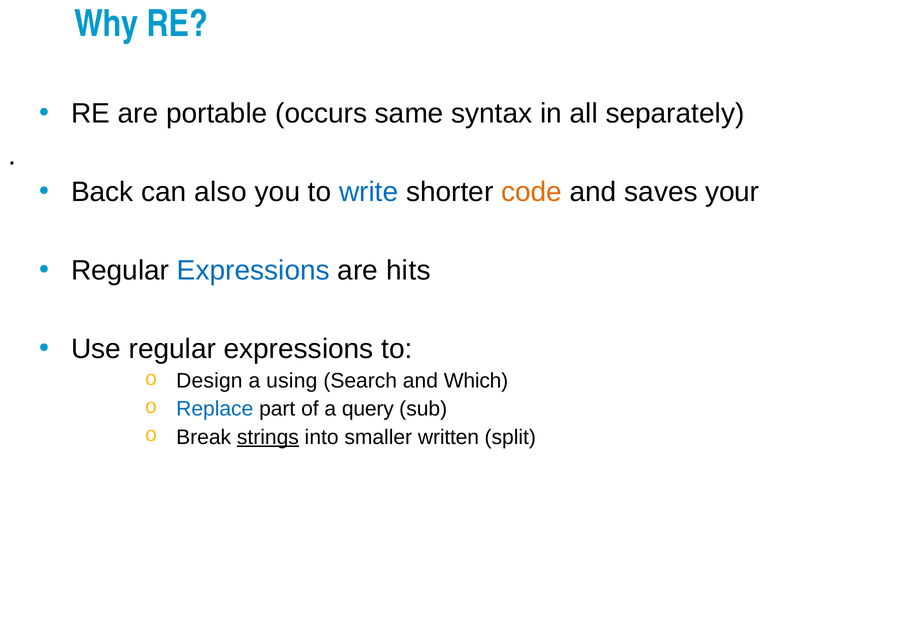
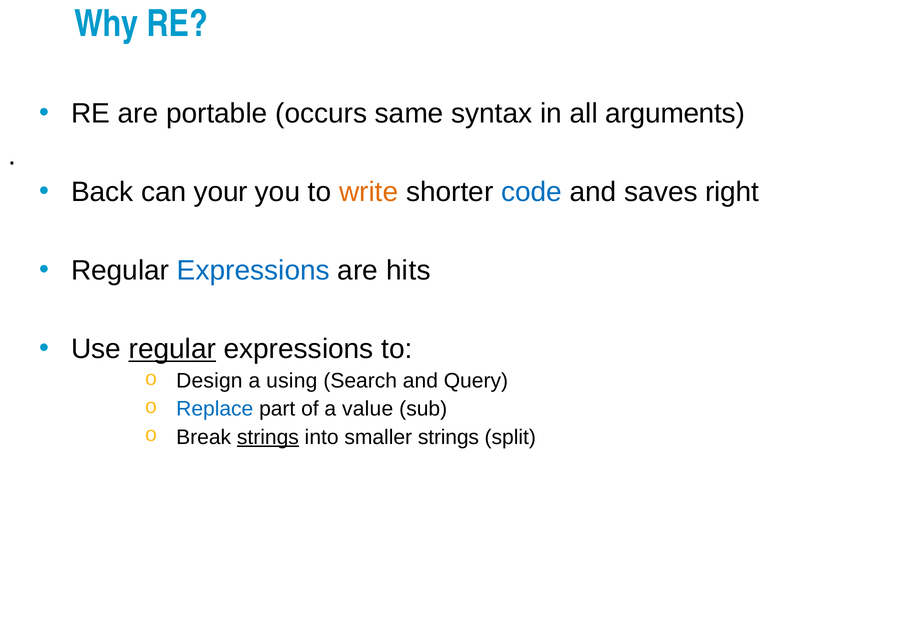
separately: separately -> arguments (675, 114)
also: also -> your (221, 192)
write colour: blue -> orange (369, 192)
code colour: orange -> blue (532, 192)
your: your -> right (732, 192)
regular underline: none -> present (172, 349)
Which: Which -> Query (476, 381)
query: query -> value (368, 409)
smaller written: written -> strings (448, 437)
